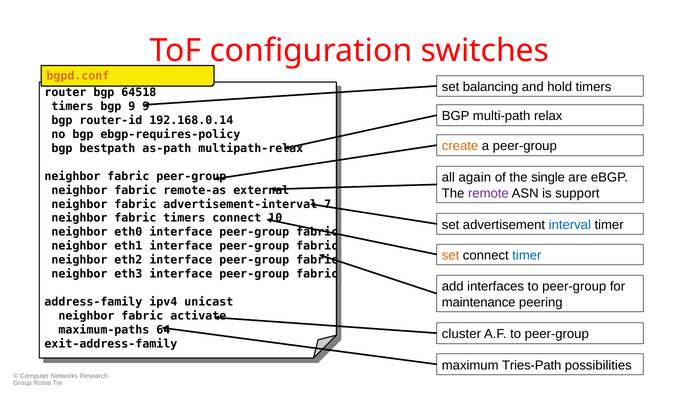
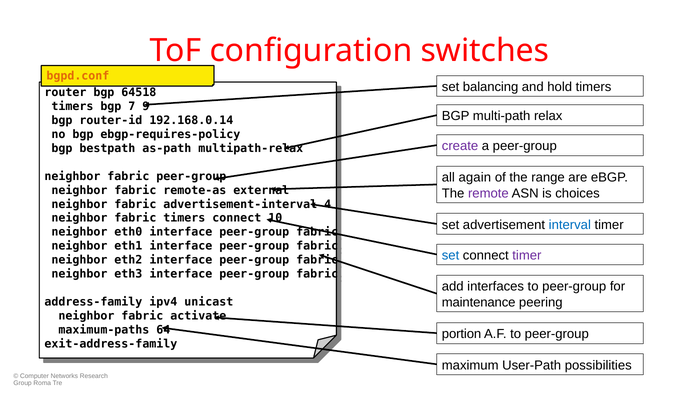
9: 9 -> 7 (132, 106)
create colour: orange -> purple (460, 146)
single: single -> range (548, 178)
support: support -> choices (578, 193)
7: 7 -> 4 (328, 204)
set colour: orange -> blue (451, 255)
timer colour: blue -> purple (527, 255)
cluster: cluster -> portion (462, 334)
Tries-Path: Tries-Path -> User-Path (532, 365)
